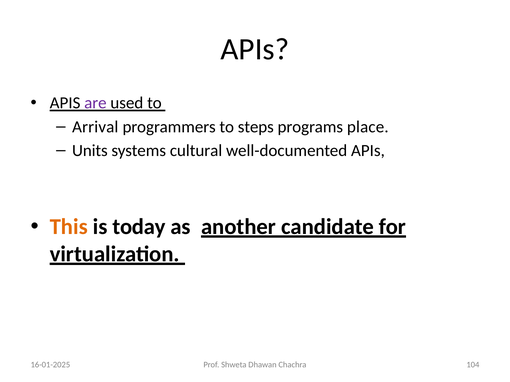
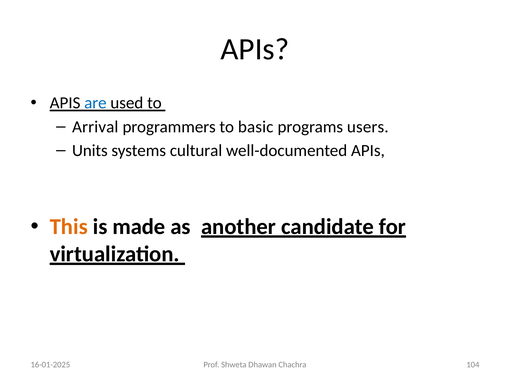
are colour: purple -> blue (95, 103)
steps: steps -> basic (256, 127)
place: place -> users (368, 127)
today: today -> made (139, 227)
